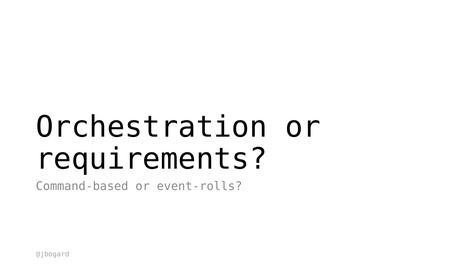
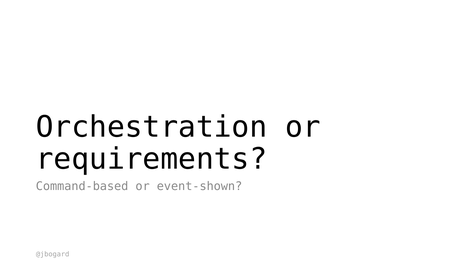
event-rolls: event-rolls -> event-shown (200, 186)
